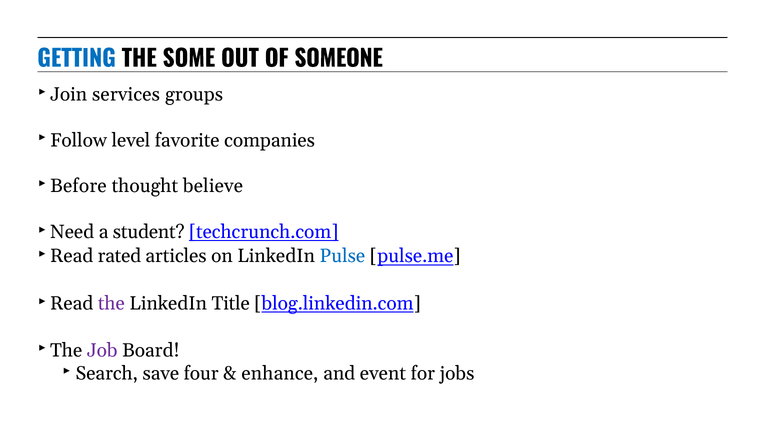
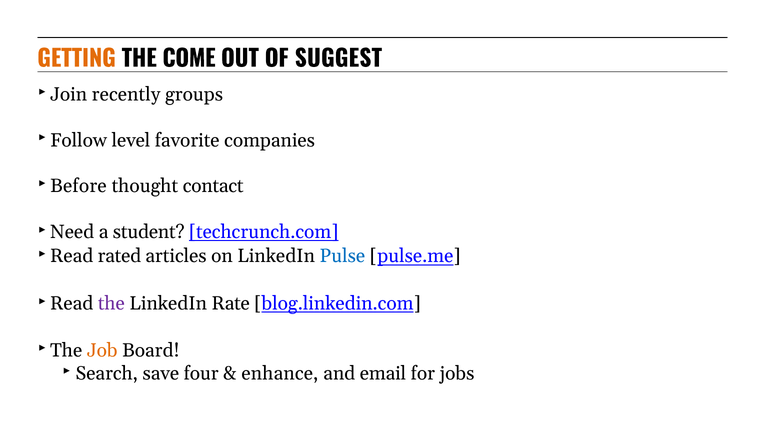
GETTING colour: blue -> orange (77, 59)
SOME: SOME -> COME (189, 59)
SOMEONE: SOMEONE -> SUGGEST (338, 59)
services: services -> recently (126, 94)
believe: believe -> contact (213, 186)
Title: Title -> Rate (231, 303)
Job colour: purple -> orange (102, 351)
event: event -> email (383, 374)
